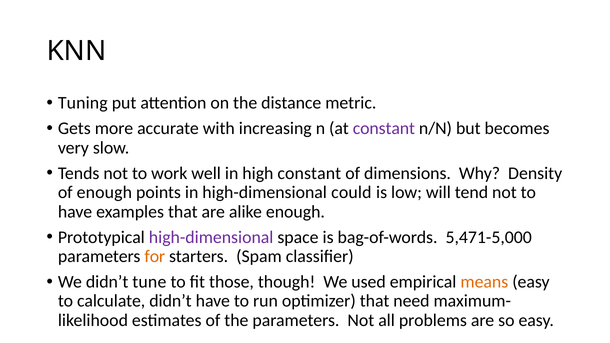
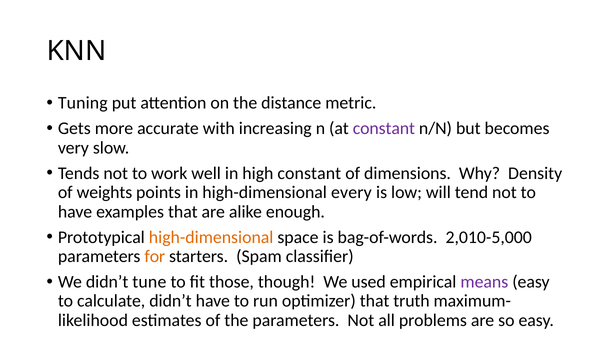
of enough: enough -> weights (104, 193)
could: could -> every (351, 193)
high-dimensional colour: purple -> orange (211, 237)
5,471-5,000: 5,471-5,000 -> 2,010-5,000 (489, 237)
means colour: orange -> purple (484, 282)
need: need -> truth (412, 301)
